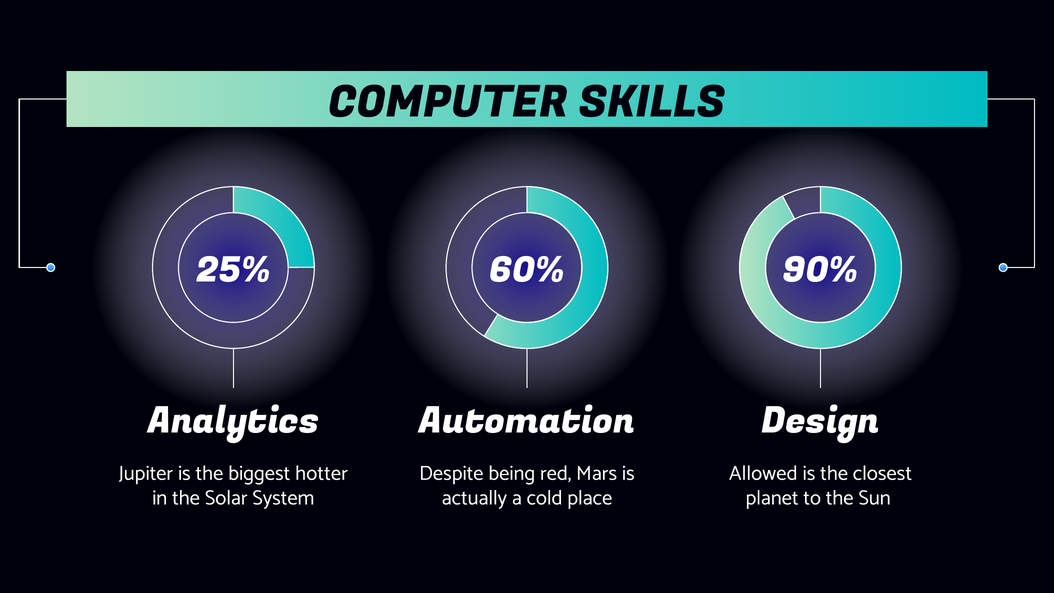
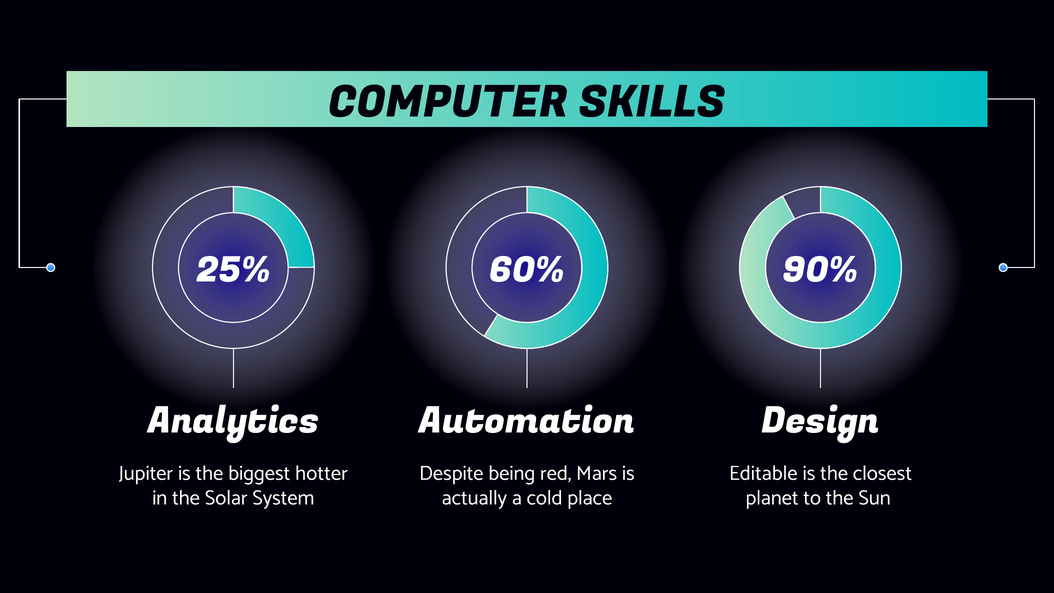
Allowed: Allowed -> Editable (763, 473)
